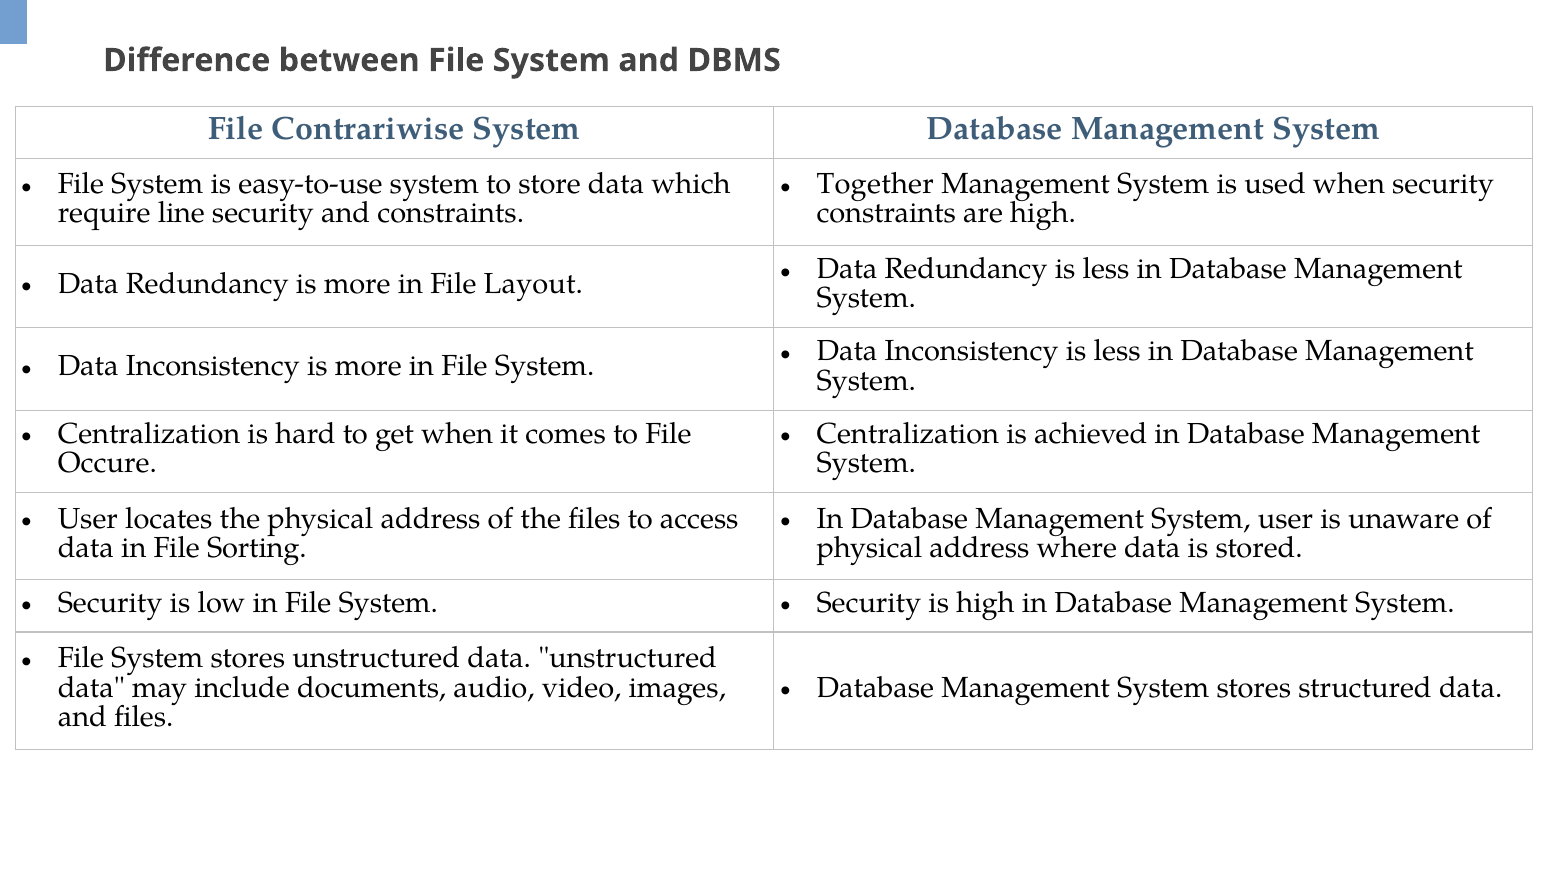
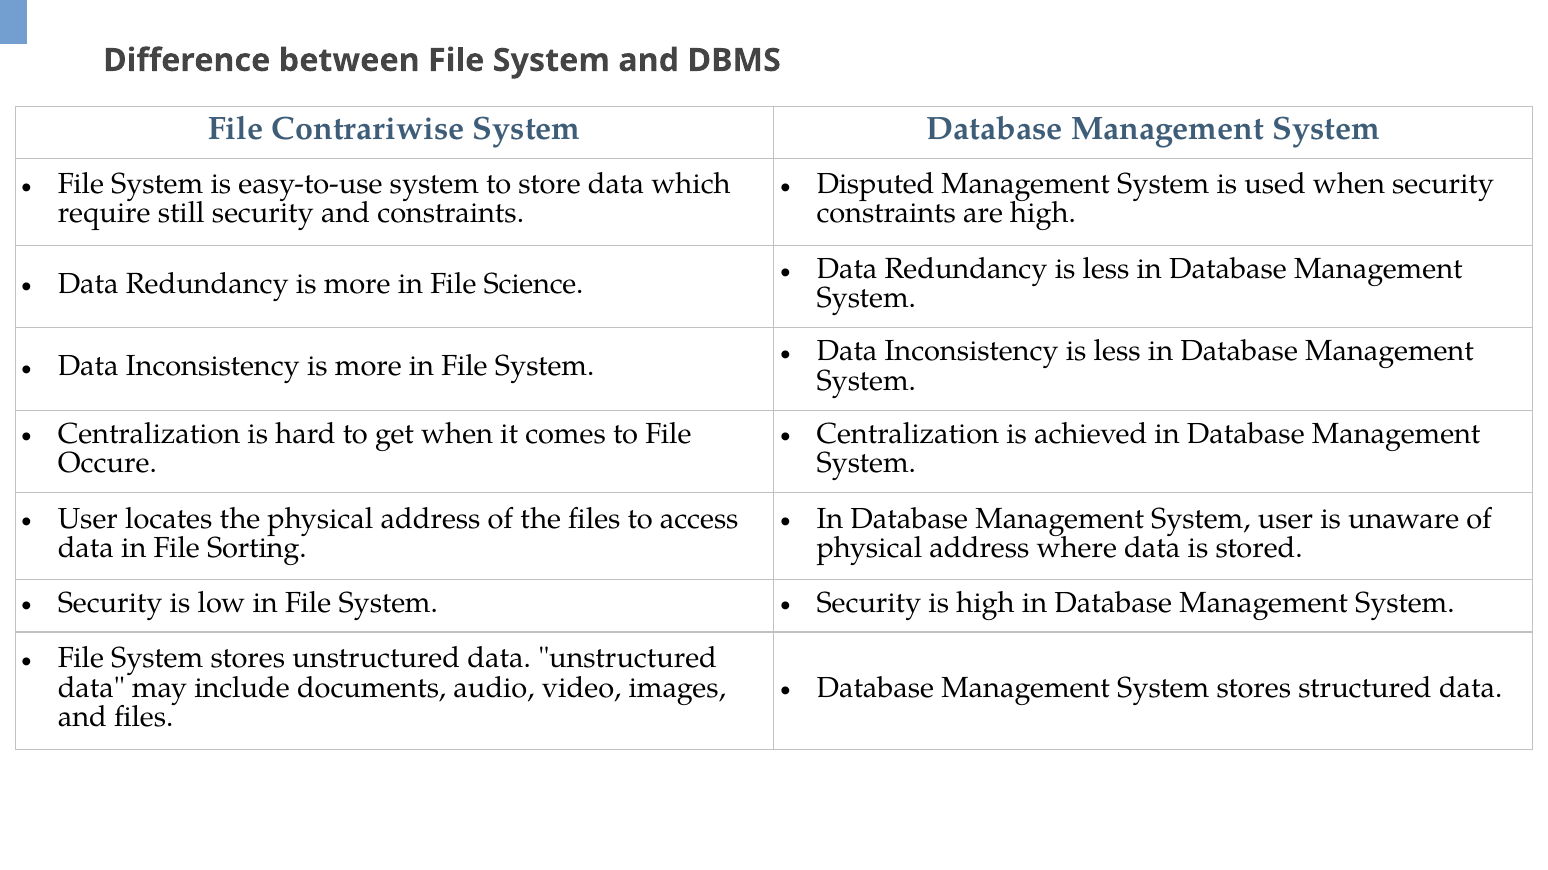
Together: Together -> Disputed (875, 184)
line: line -> still (181, 214)
Layout: Layout -> Science (534, 284)
